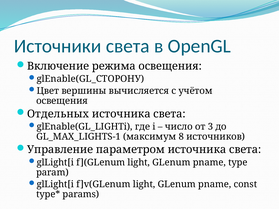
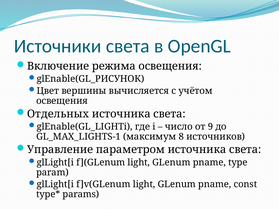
glEnable(GL_СТОРОНУ: glEnable(GL_СТОРОНУ -> glEnable(GL_РИСУНОК (90, 79)
3: 3 -> 9 (210, 127)
